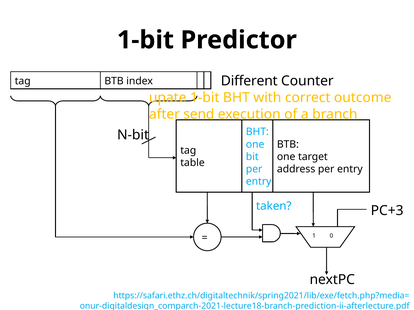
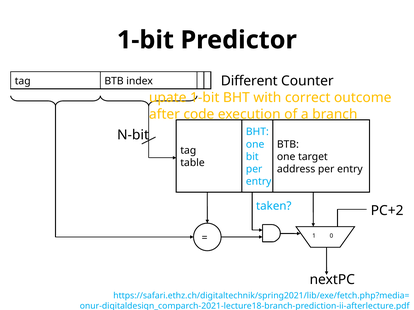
send: send -> code (199, 114)
PC+3: PC+3 -> PC+2 (387, 211)
